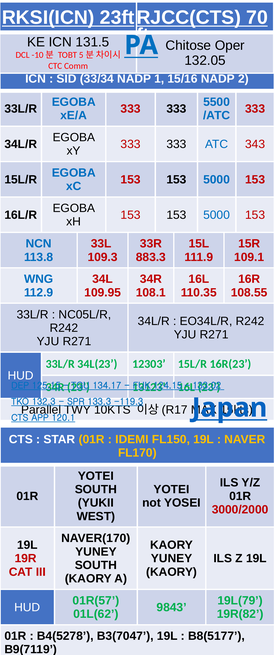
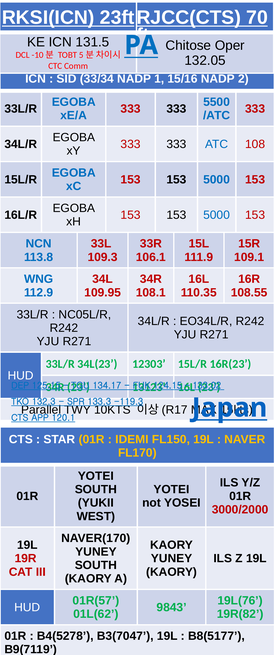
343: 343 -> 108 (255, 144)
883.3: 883.3 -> 106.1 (151, 257)
19L(79: 19L(79 -> 19L(76 (240, 601)
